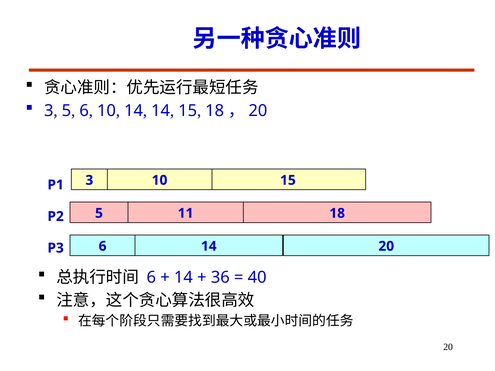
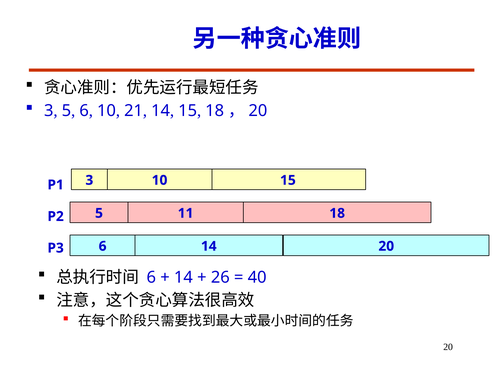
14: 14 -> 21 (134, 111)
36: 36 -> 26 (220, 277)
